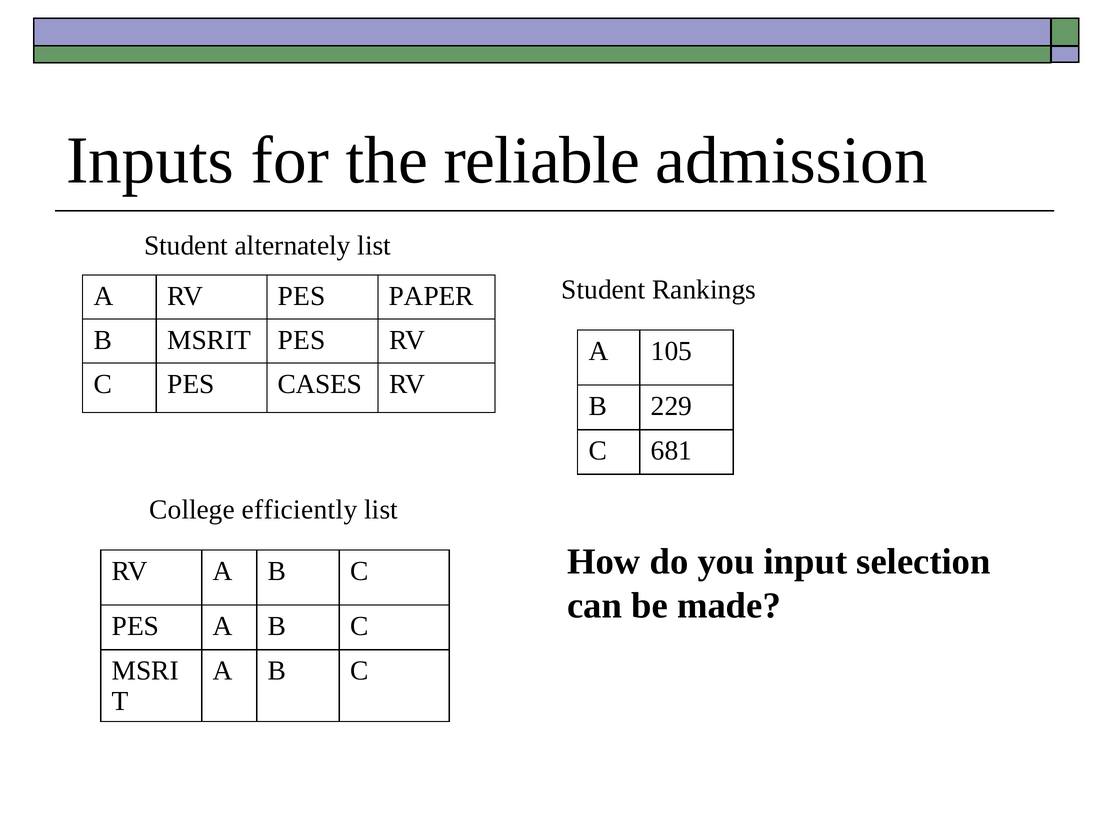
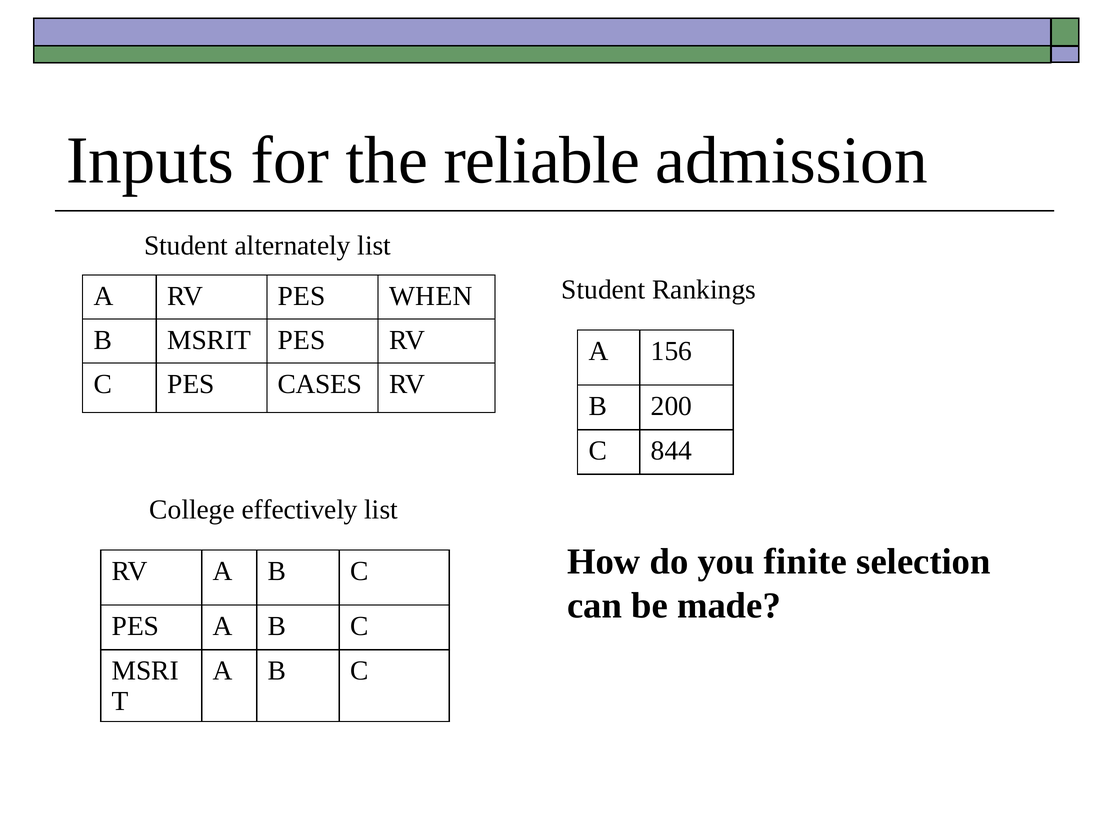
PAPER: PAPER -> WHEN (431, 296)
105: 105 -> 156 (671, 351)
229: 229 -> 200 (671, 406)
681: 681 -> 844 (671, 451)
efficiently: efficiently -> effectively (300, 510)
input: input -> finite (805, 562)
